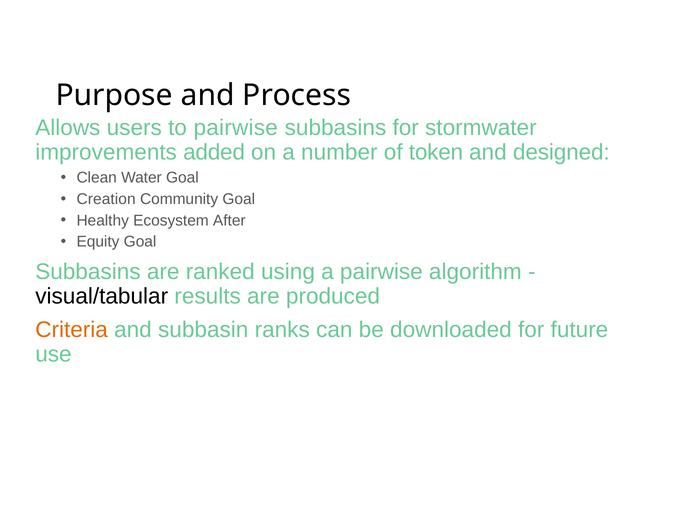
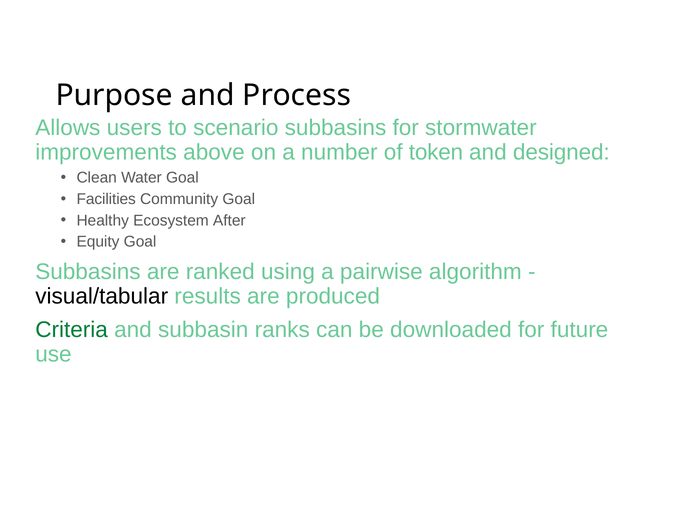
to pairwise: pairwise -> scenario (236, 128)
added: added -> above (214, 152)
Creation: Creation -> Facilities (106, 199)
Criteria colour: orange -> green (72, 330)
